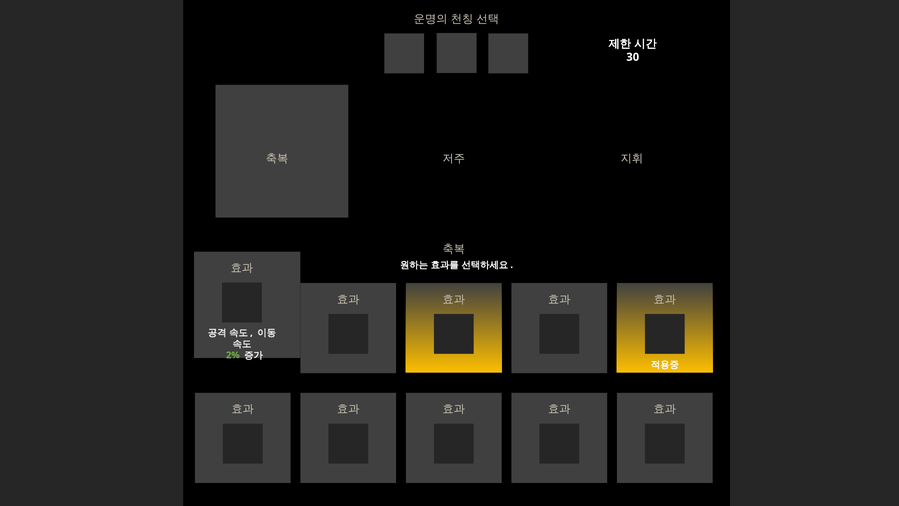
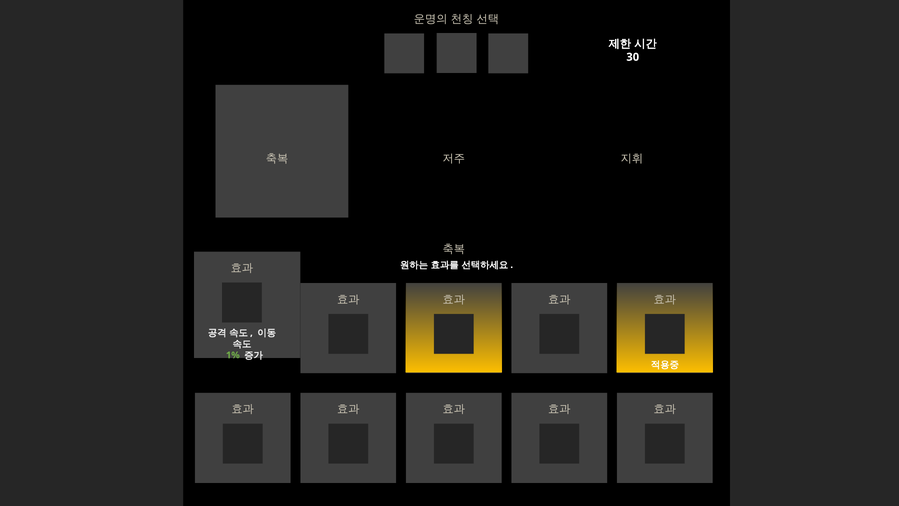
2%: 2% -> 1% (233, 355)
